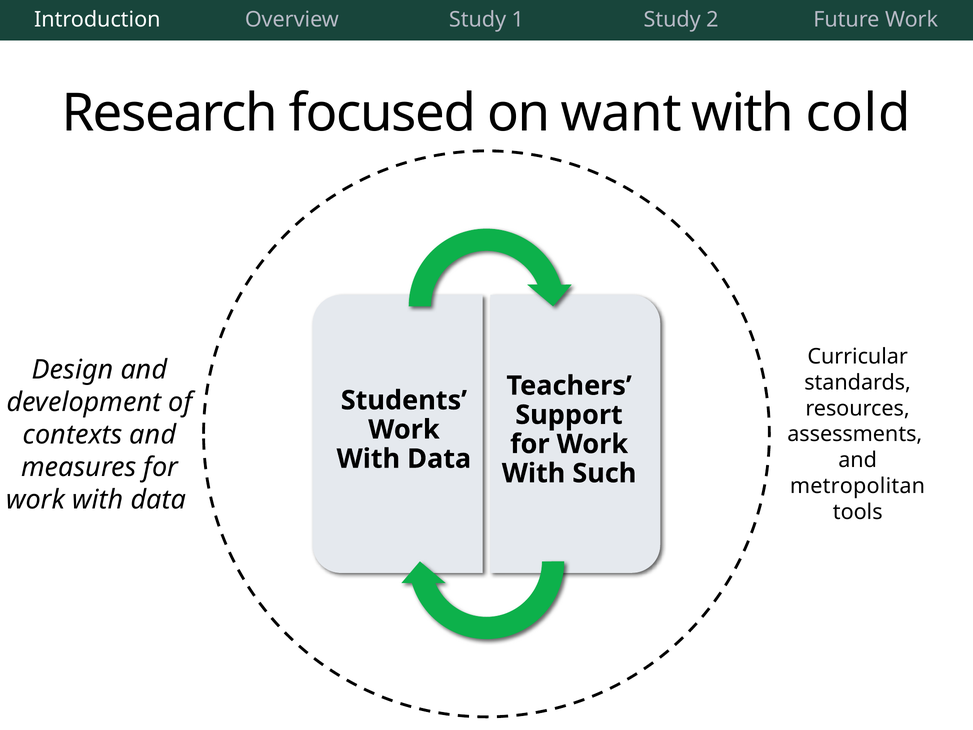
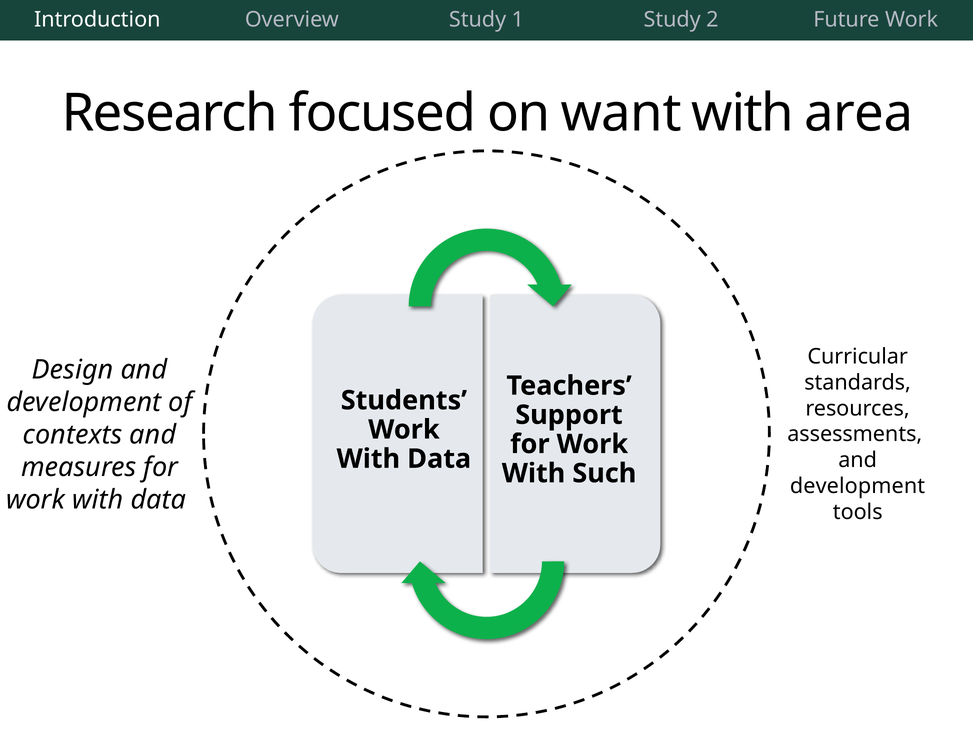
cold: cold -> area (859, 113)
metropolitan: metropolitan -> development (858, 486)
